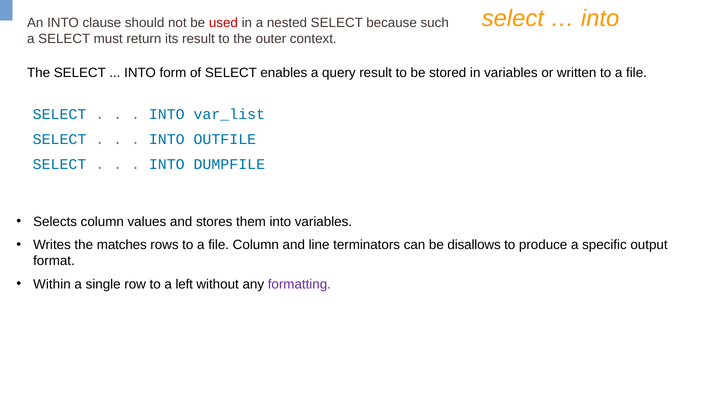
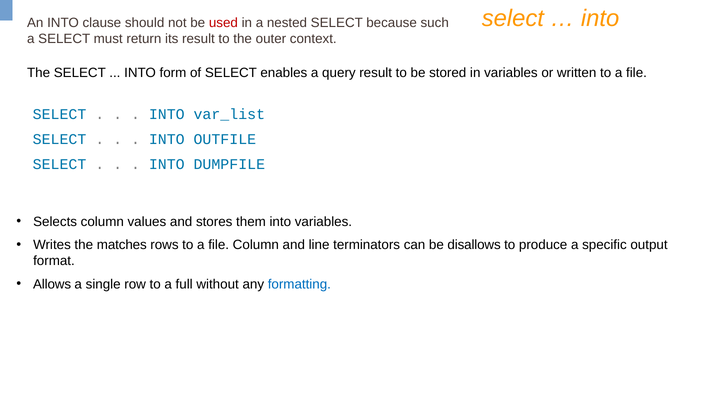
Within: Within -> Allows (52, 284)
left: left -> full (184, 284)
formatting colour: purple -> blue (299, 284)
